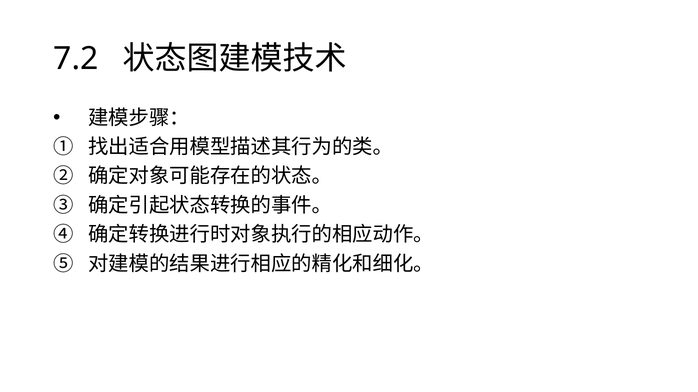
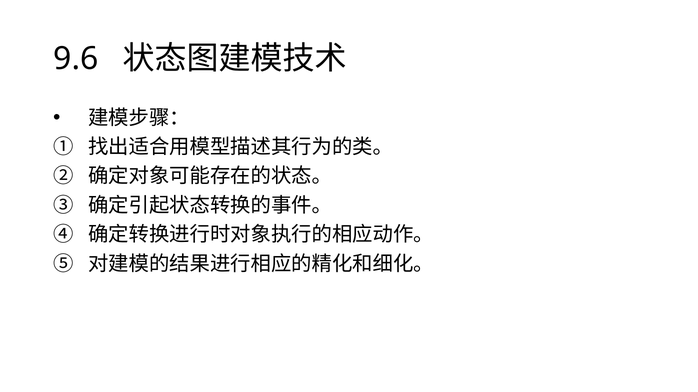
7.2: 7.2 -> 9.6 (76, 59)
